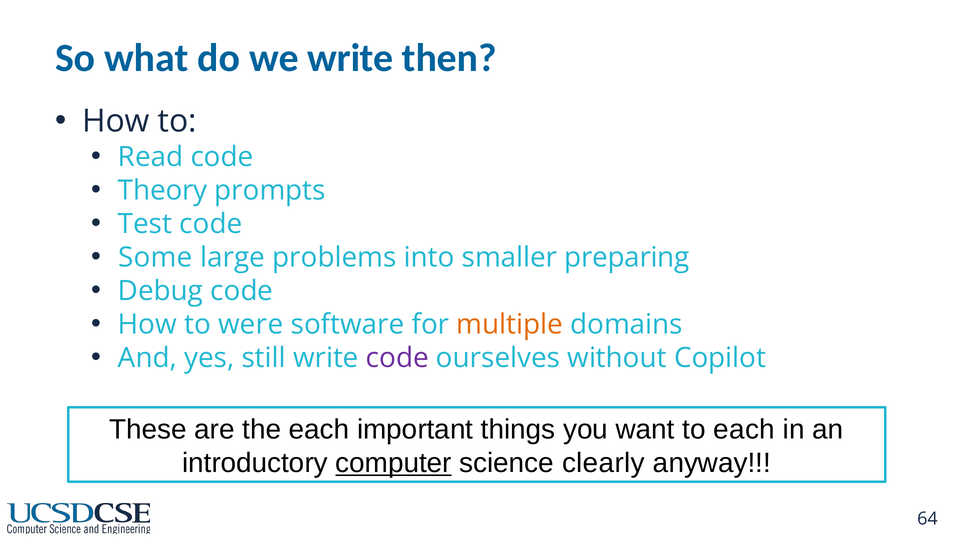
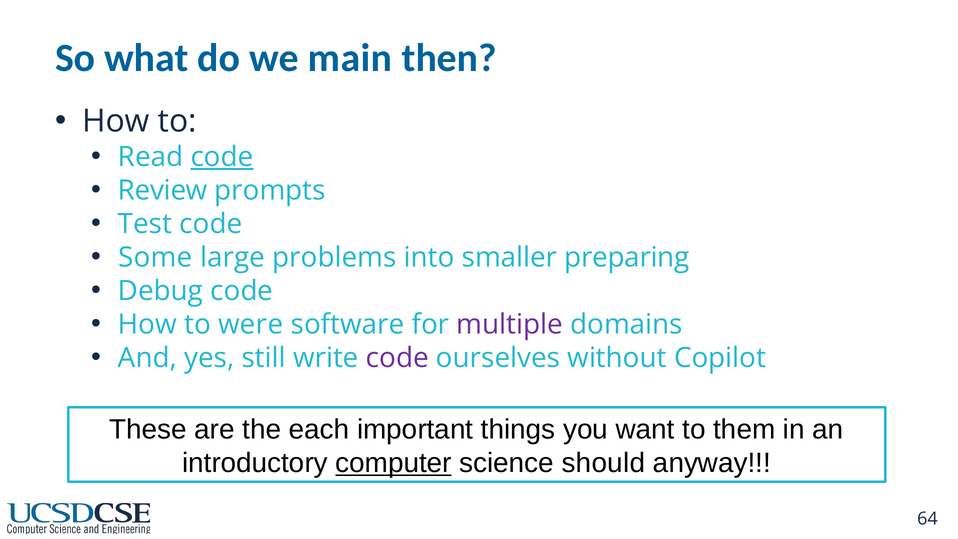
we write: write -> main (350, 58)
code underline: none -> present (222, 157)
Theory: Theory -> Review (163, 190)
multiple colour: orange -> purple (510, 324)
to each: each -> them (744, 430)
clearly: clearly -> should (603, 463)
